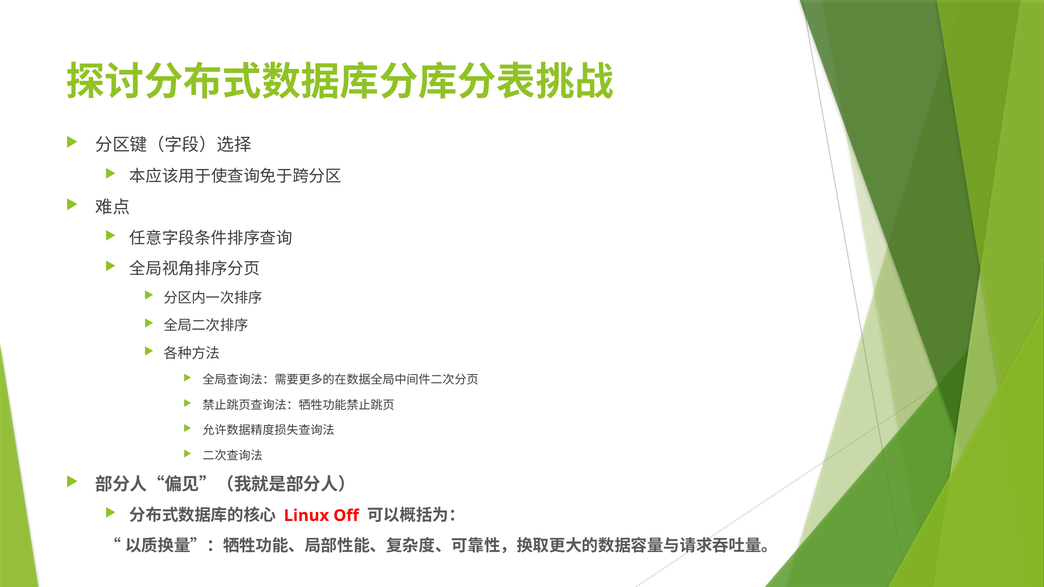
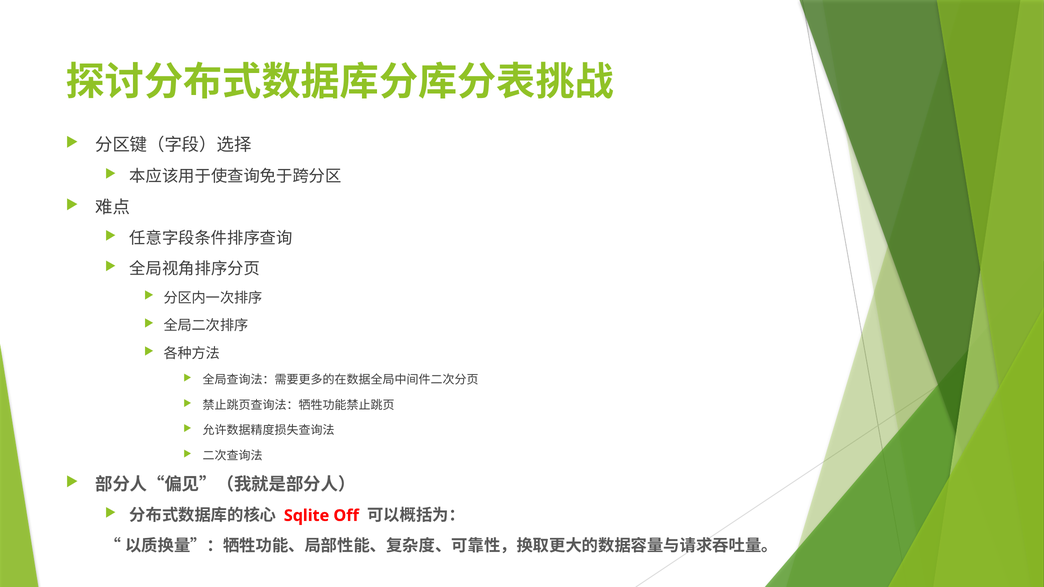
Linux: Linux -> Sqlite (307, 516)
